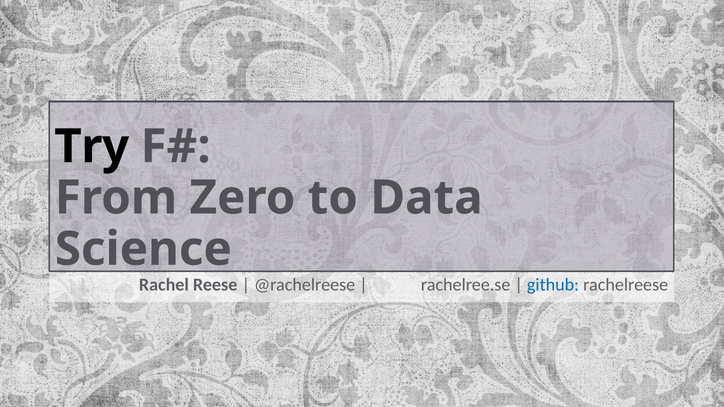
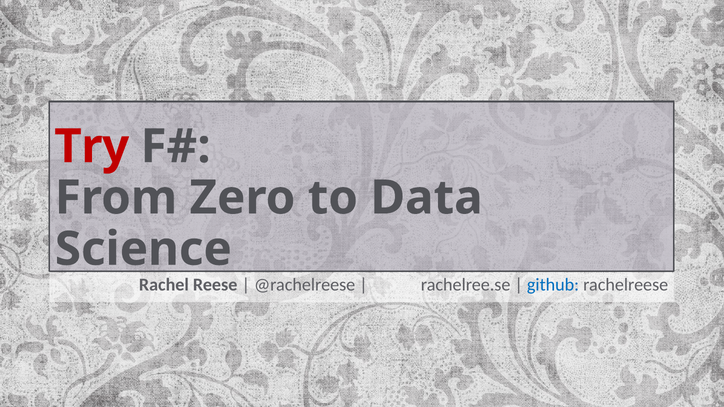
Try colour: black -> red (92, 147)
